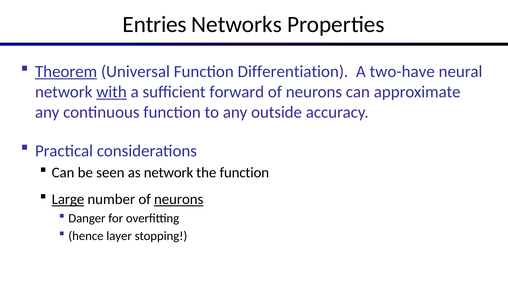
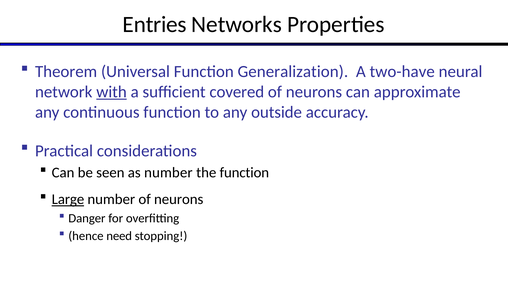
Theorem underline: present -> none (66, 71)
Differentiation: Differentiation -> Generalization (293, 71)
forward: forward -> covered (237, 92)
as network: network -> number (168, 173)
neurons underline: present -> none (179, 199)
layer: layer -> need (119, 236)
